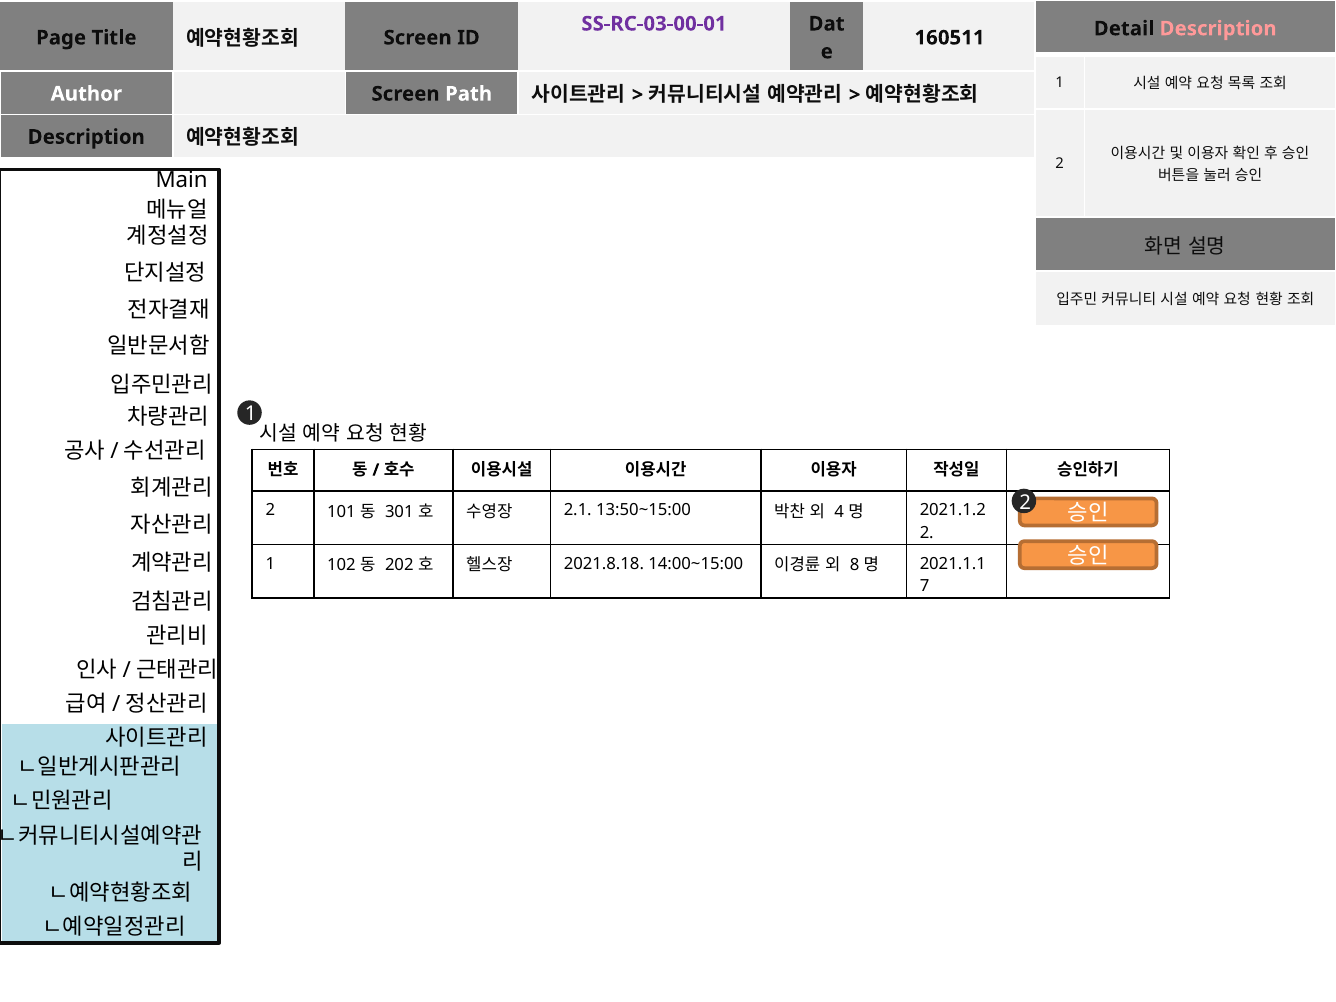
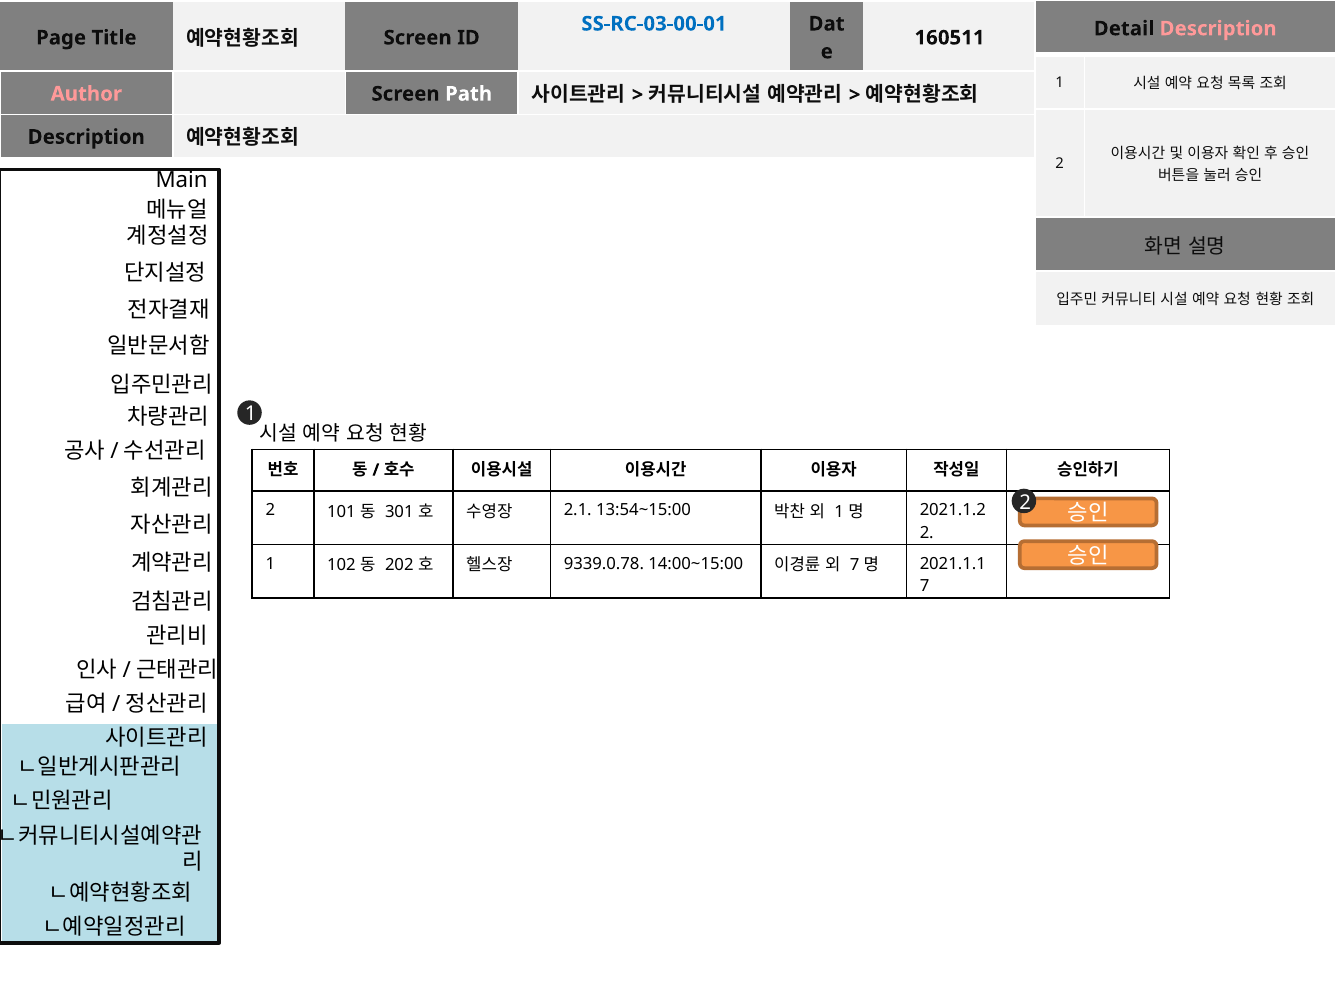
SS-RC-03-00-01 colour: purple -> blue (654, 24)
Author colour: white -> pink (86, 94)
13:50~15:00: 13:50~15:00 -> 13:54~15:00 (644, 510)
4: 4 -> 1 (839, 512)
2021.8.18: 2021.8.18 -> 9339.0.78 (604, 564)
8: 8 -> 7 (855, 565)
